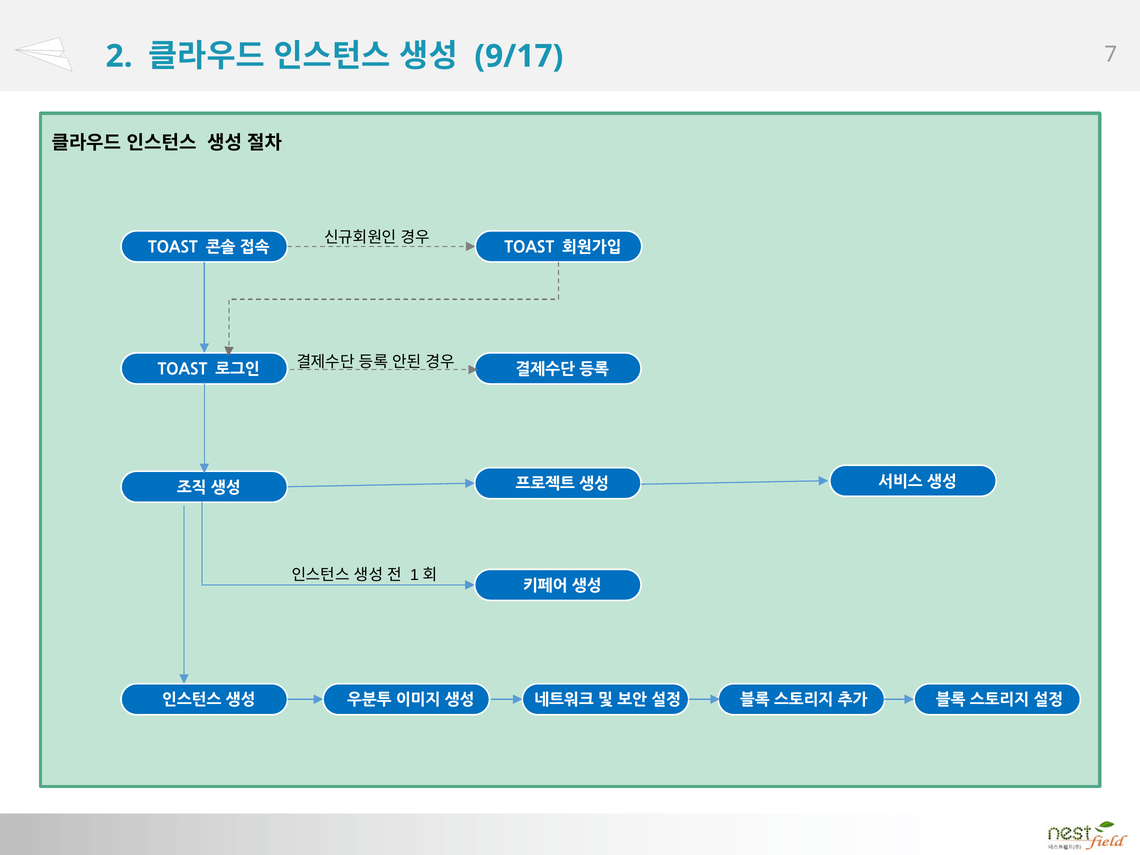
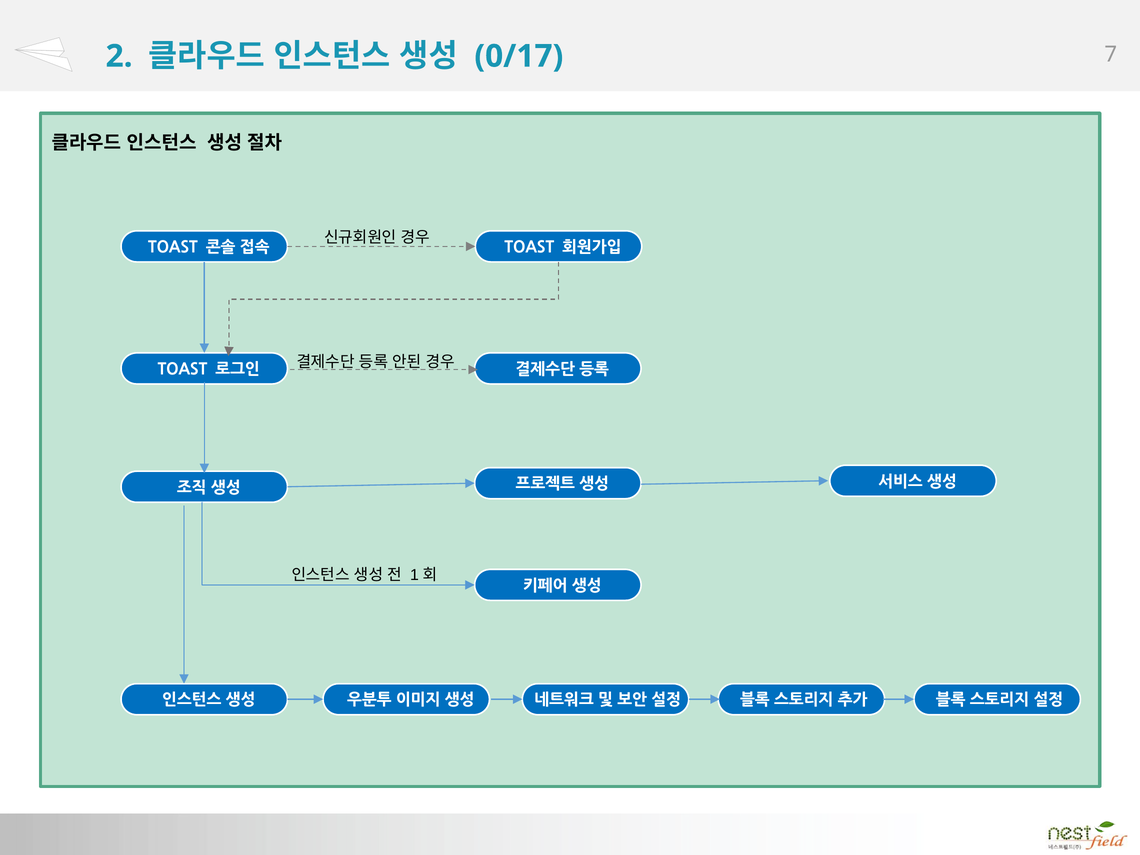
9/17: 9/17 -> 0/17 (519, 56)
